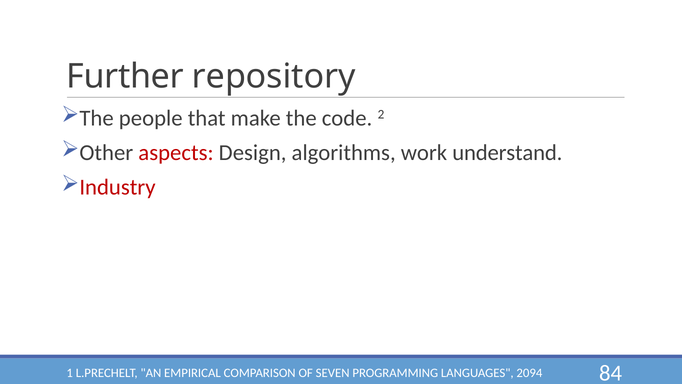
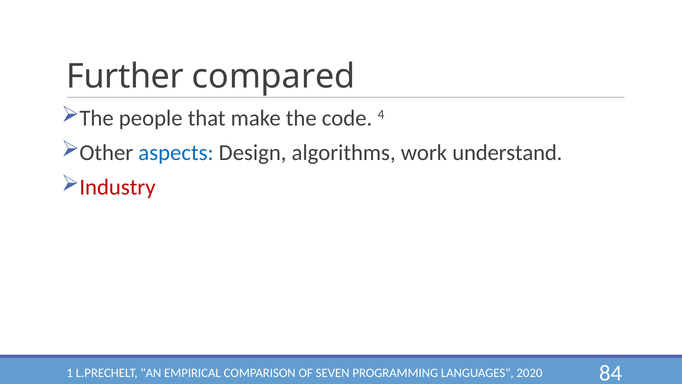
repository: repository -> compared (274, 76)
2: 2 -> 4 (381, 114)
aspects colour: red -> blue (176, 152)
2094: 2094 -> 2020 (529, 372)
